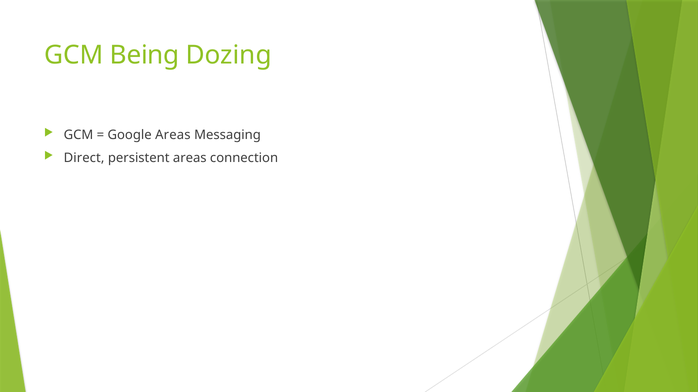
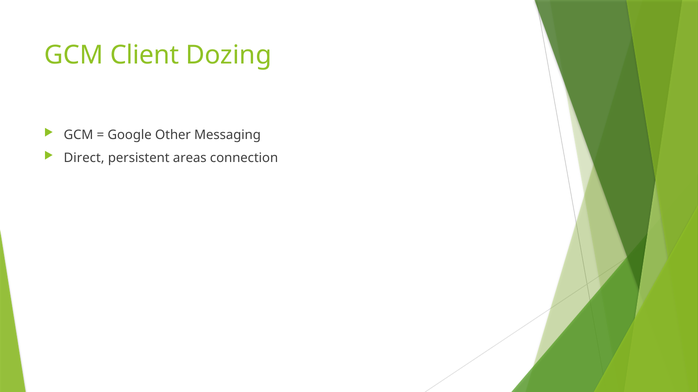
Being: Being -> Client (145, 55)
Google Areas: Areas -> Other (173, 135)
